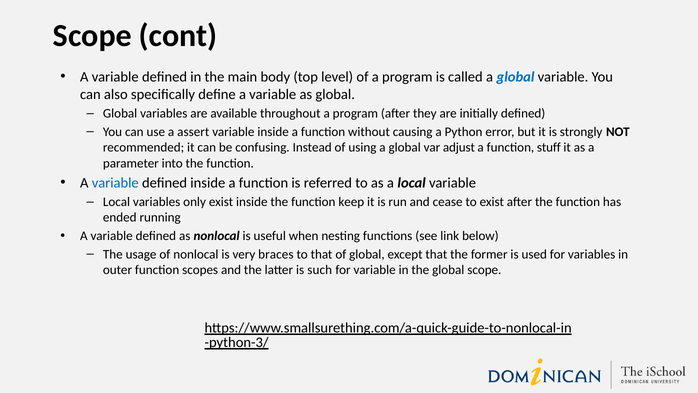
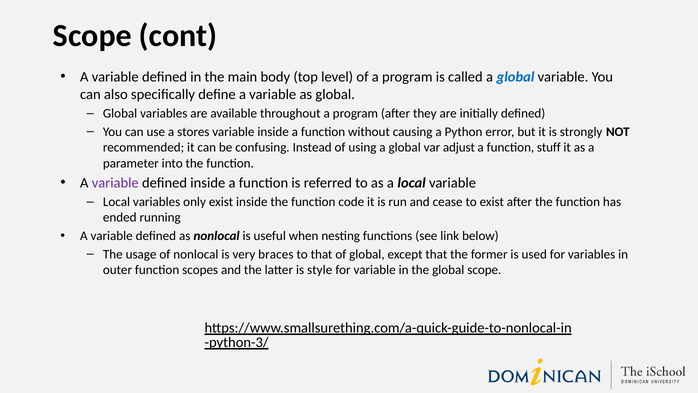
assert: assert -> stores (193, 132)
variable colour: blue -> purple (115, 183)
keep: keep -> code (351, 202)
such: such -> style (320, 270)
